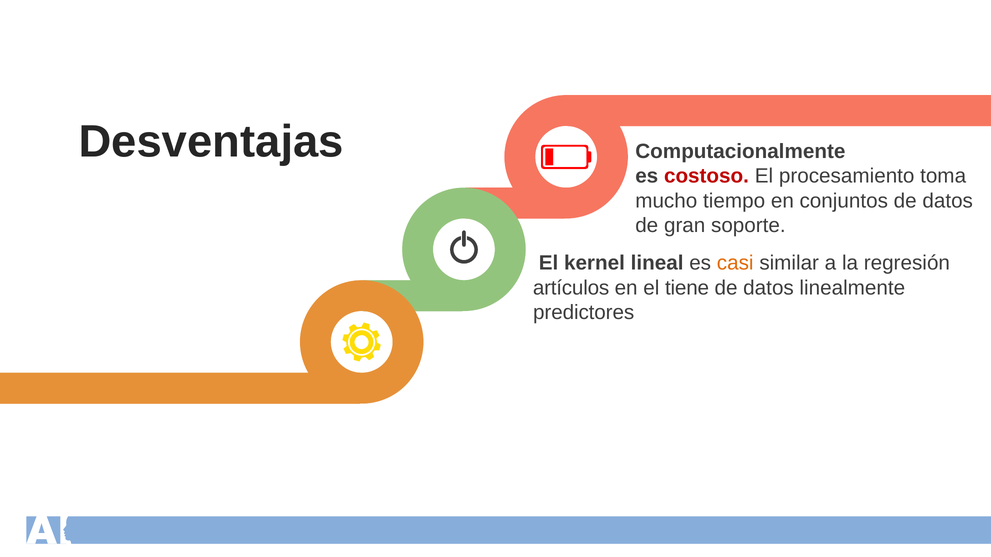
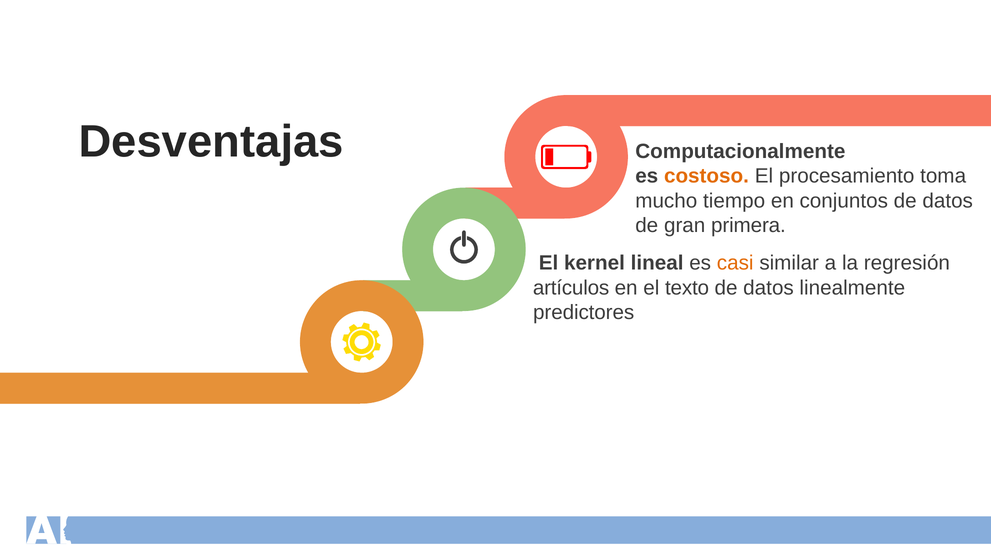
costoso colour: red -> orange (706, 176)
soporte: soporte -> primera (748, 226)
tiene: tiene -> texto (687, 288)
